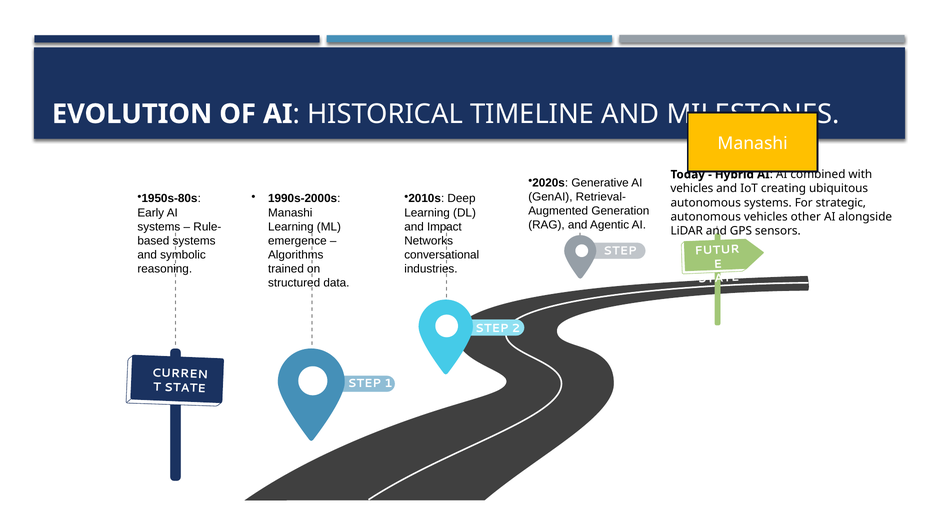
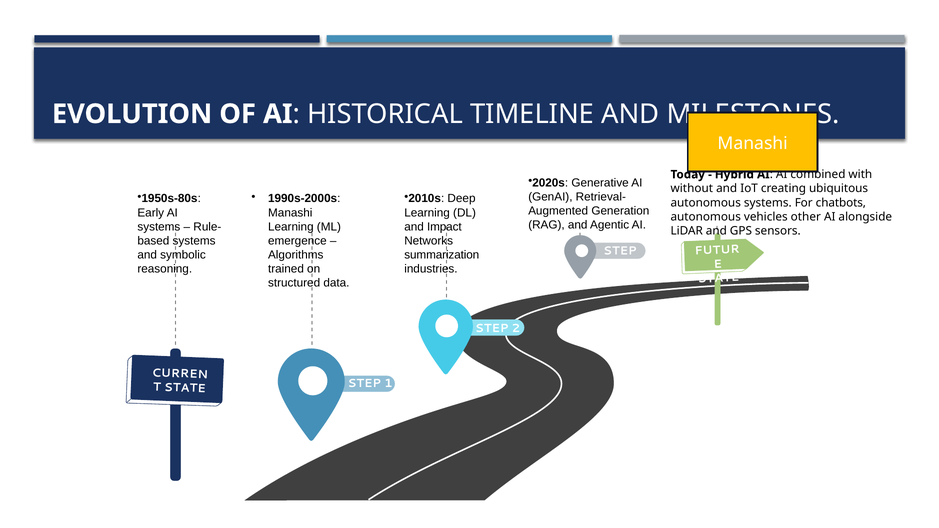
vehicles: vehicles -> without (692, 189)
strategic: strategic -> chatbots (841, 203)
conversational: conversational -> summarization (442, 255)
